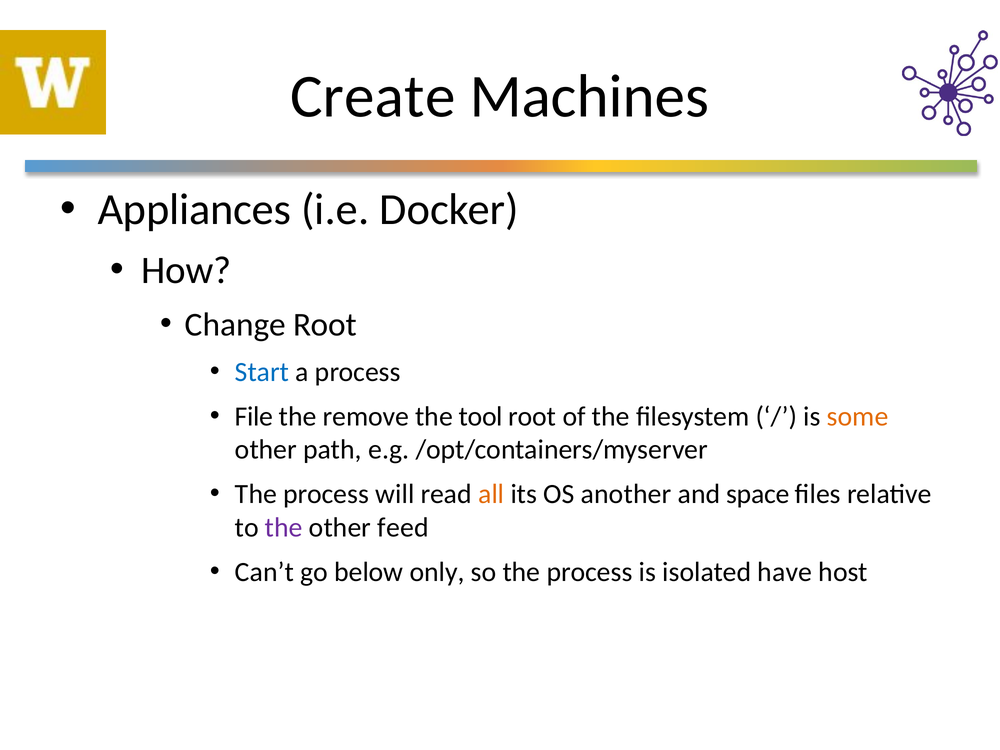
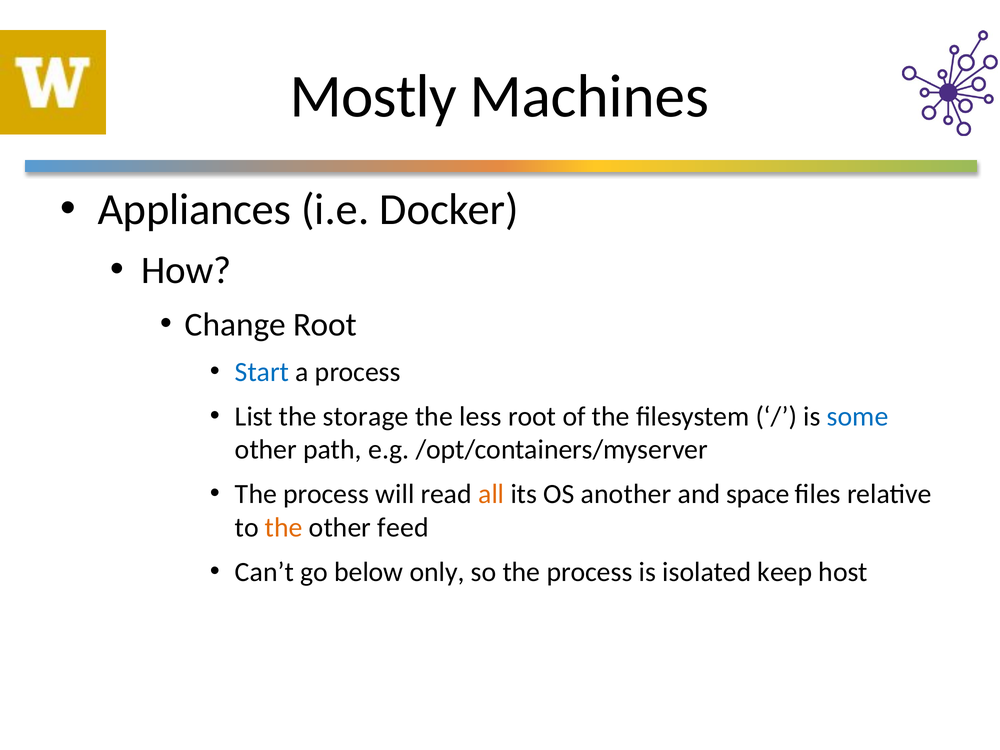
Create: Create -> Mostly (373, 97)
File: File -> List (254, 416)
remove: remove -> storage (366, 416)
tool: tool -> less (480, 416)
some colour: orange -> blue (858, 416)
the colour: purple -> orange (284, 528)
have: have -> keep (785, 572)
